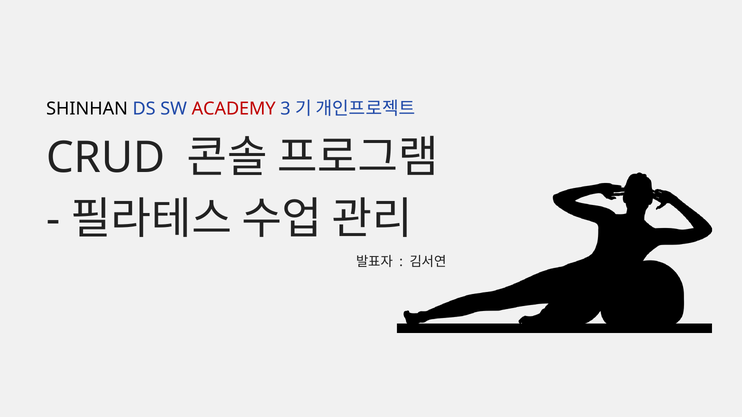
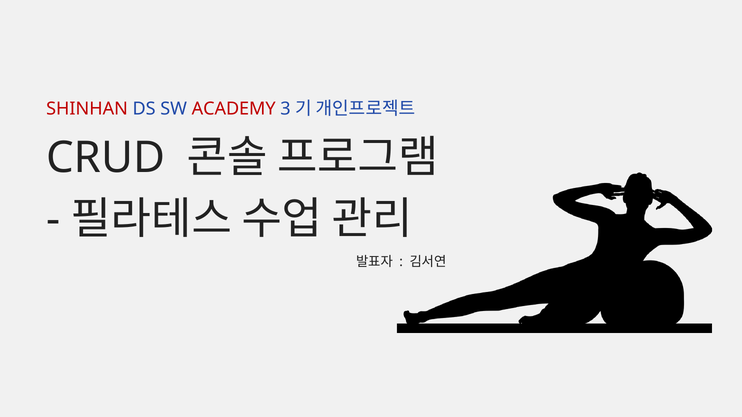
SHINHAN colour: black -> red (87, 109)
